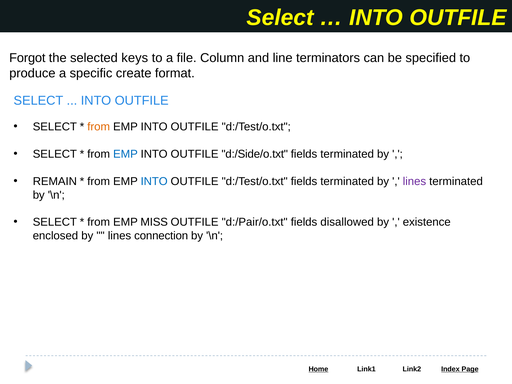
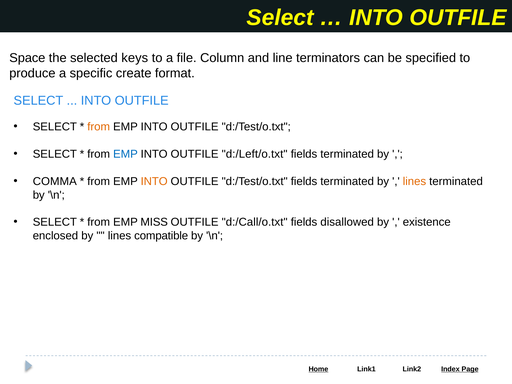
Forgot: Forgot -> Space (27, 58)
d:/Side/o.txt: d:/Side/o.txt -> d:/Left/o.txt (255, 154)
REMAIN: REMAIN -> COMMA (55, 181)
INTO colour: blue -> orange (154, 181)
lines colour: purple -> orange (414, 181)
d:/Pair/o.txt: d:/Pair/o.txt -> d:/Call/o.txt (255, 222)
connection: connection -> compatible (161, 236)
